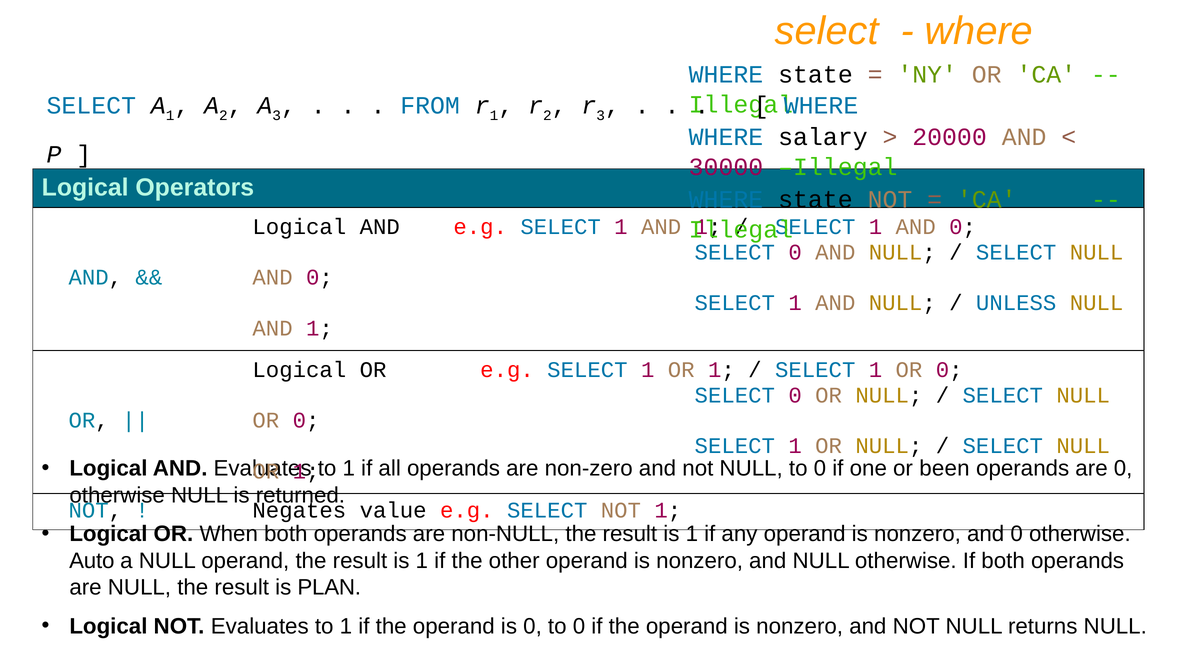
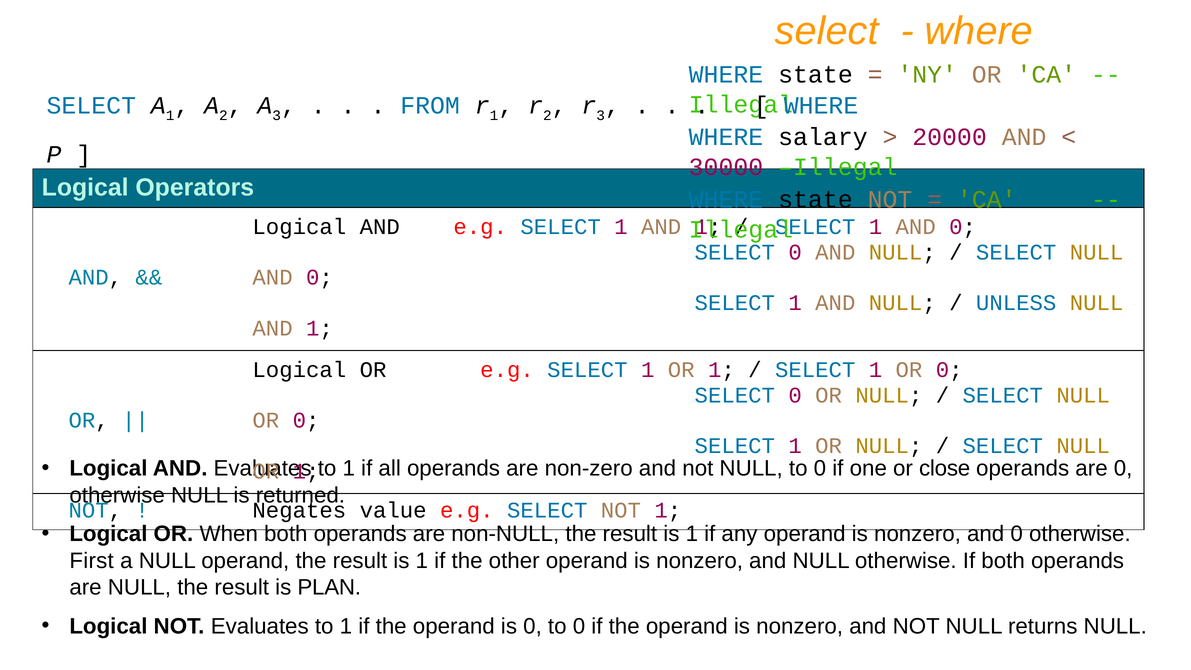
been: been -> close (945, 468)
Auto: Auto -> First (92, 561)
